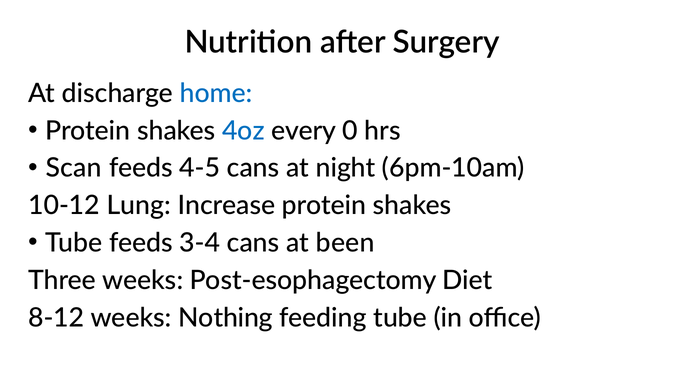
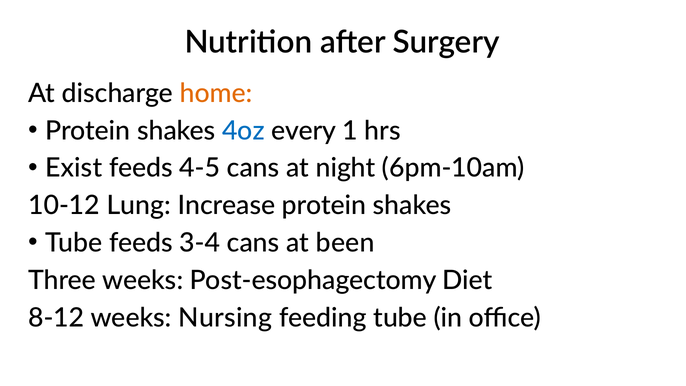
home colour: blue -> orange (216, 93)
0: 0 -> 1 (350, 131)
Scan: Scan -> Exist (74, 168)
Nothing: Nothing -> Nursing (225, 318)
